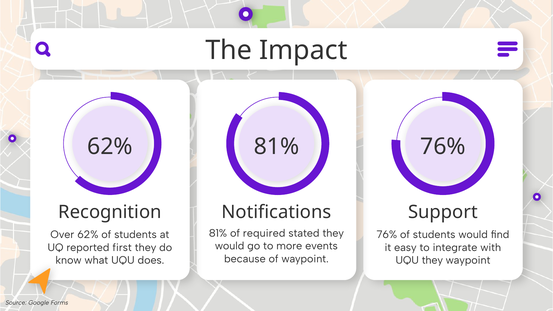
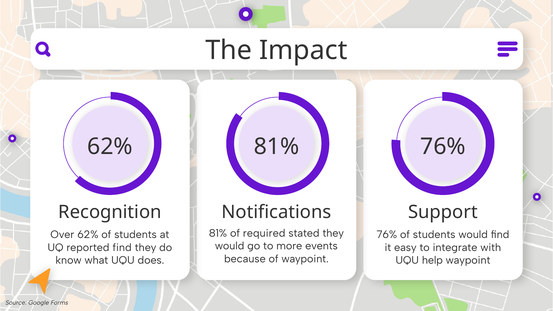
reported first: first -> find (122, 248)
UQU they: they -> help (432, 260)
